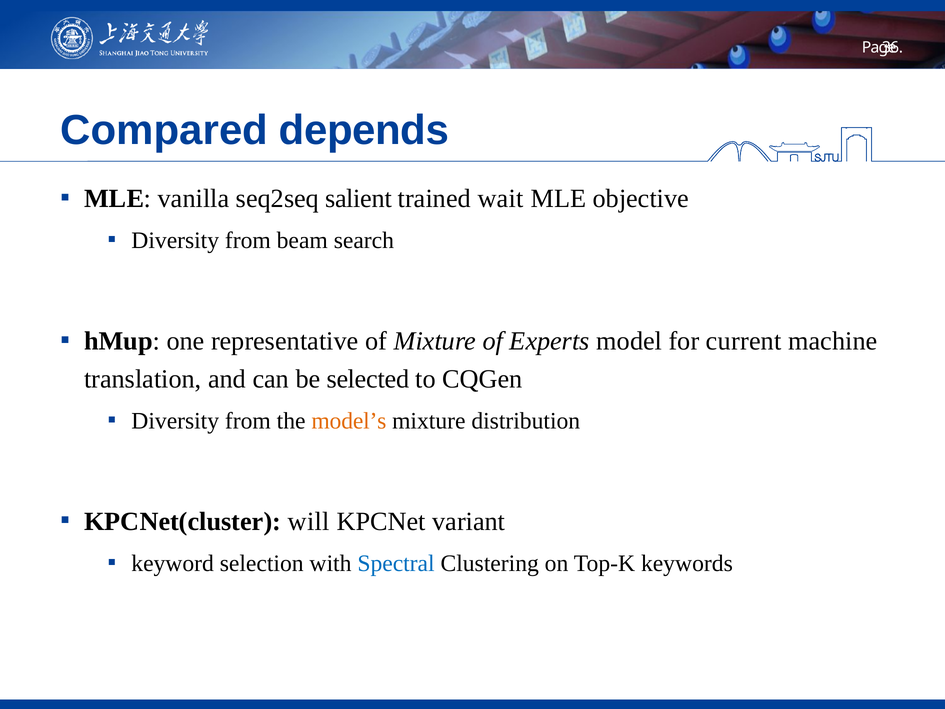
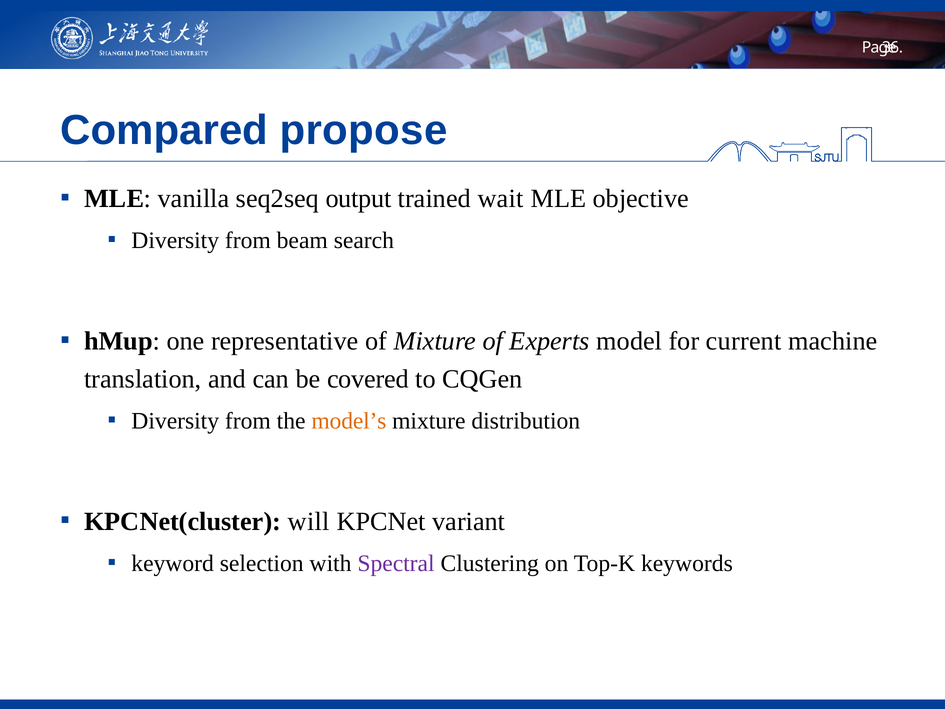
depends: depends -> propose (364, 130)
salient: salient -> output (359, 198)
selected: selected -> covered (368, 379)
Spectral colour: blue -> purple (396, 563)
